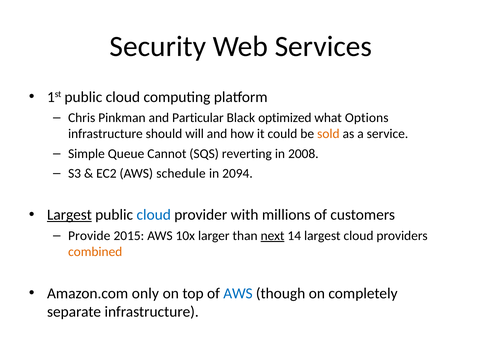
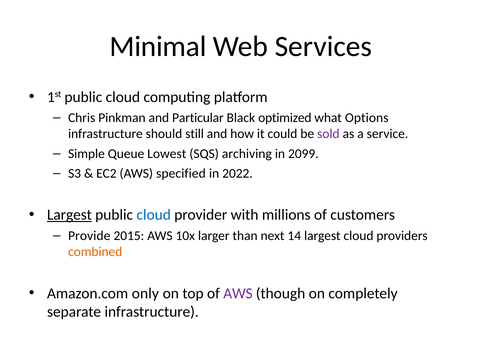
Security: Security -> Minimal (158, 47)
will: will -> still (195, 134)
sold colour: orange -> purple (328, 134)
Cannot: Cannot -> Lowest (167, 154)
reverting: reverting -> archiving (247, 154)
2008: 2008 -> 2099 (303, 154)
schedule: schedule -> specified (181, 174)
2094: 2094 -> 2022 (237, 174)
next underline: present -> none (273, 236)
AWS colour: blue -> purple (238, 294)
